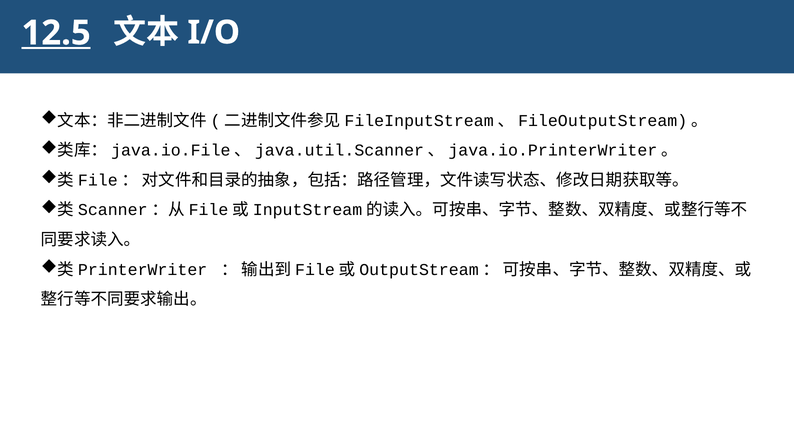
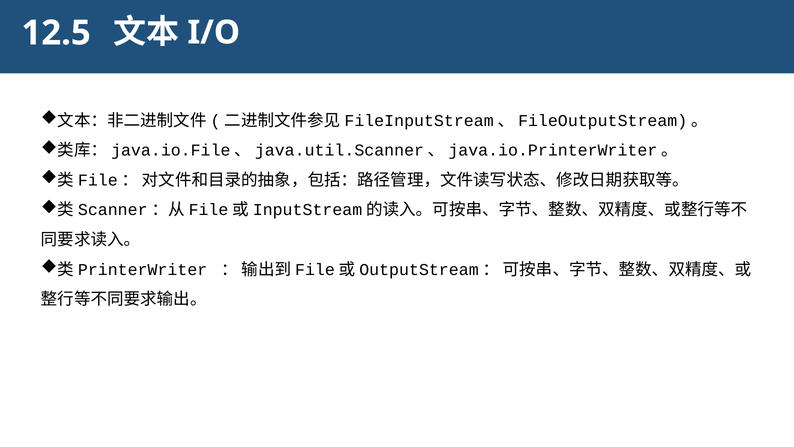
12.5 underline: present -> none (56, 33)
